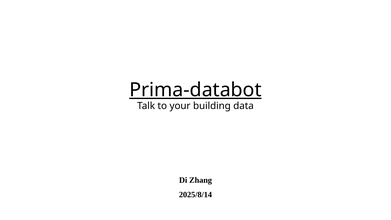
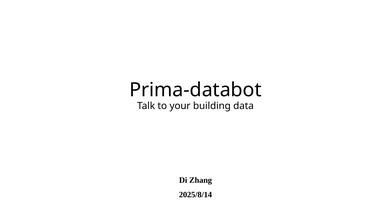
Prima-databot underline: present -> none (195, 90)
